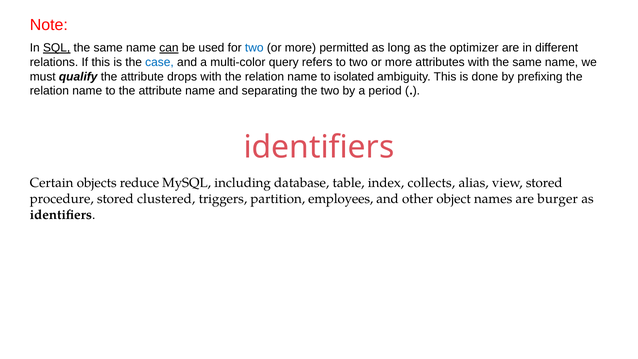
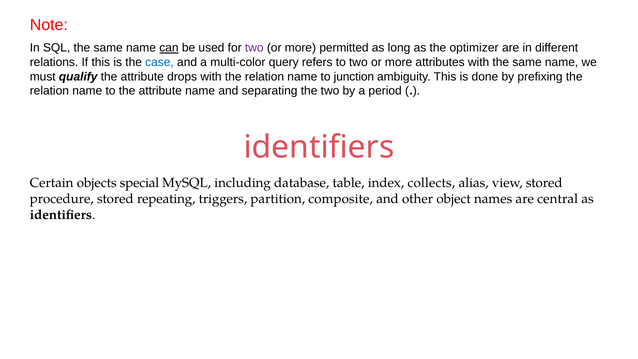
SQL underline: present -> none (57, 48)
two colour: blue -> purple (254, 48)
isolated: isolated -> junction (354, 77)
reduce: reduce -> special (140, 183)
clustered: clustered -> repeating (166, 199)
employees: employees -> composite (341, 199)
burger: burger -> central (558, 199)
